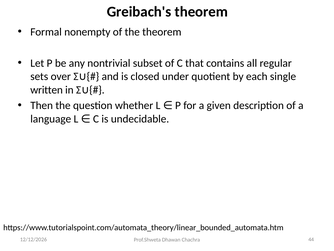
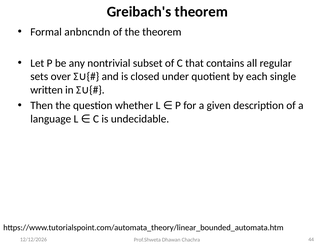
nonempty: nonempty -> anbncndn (87, 32)
